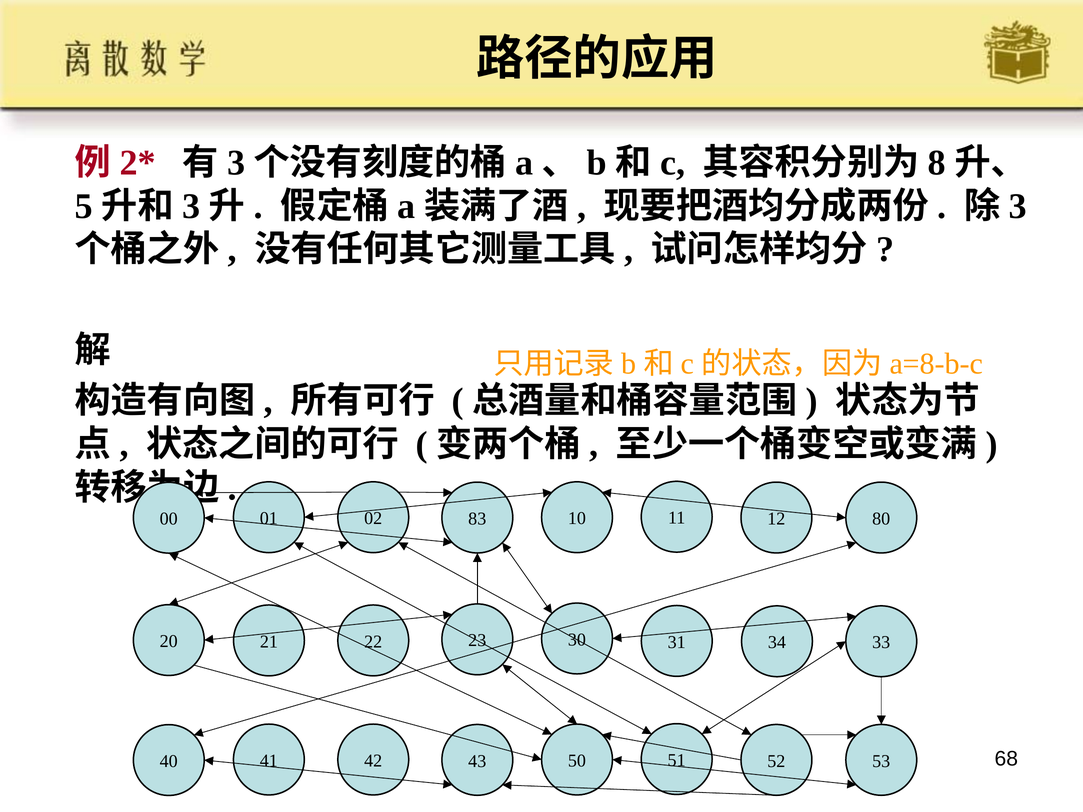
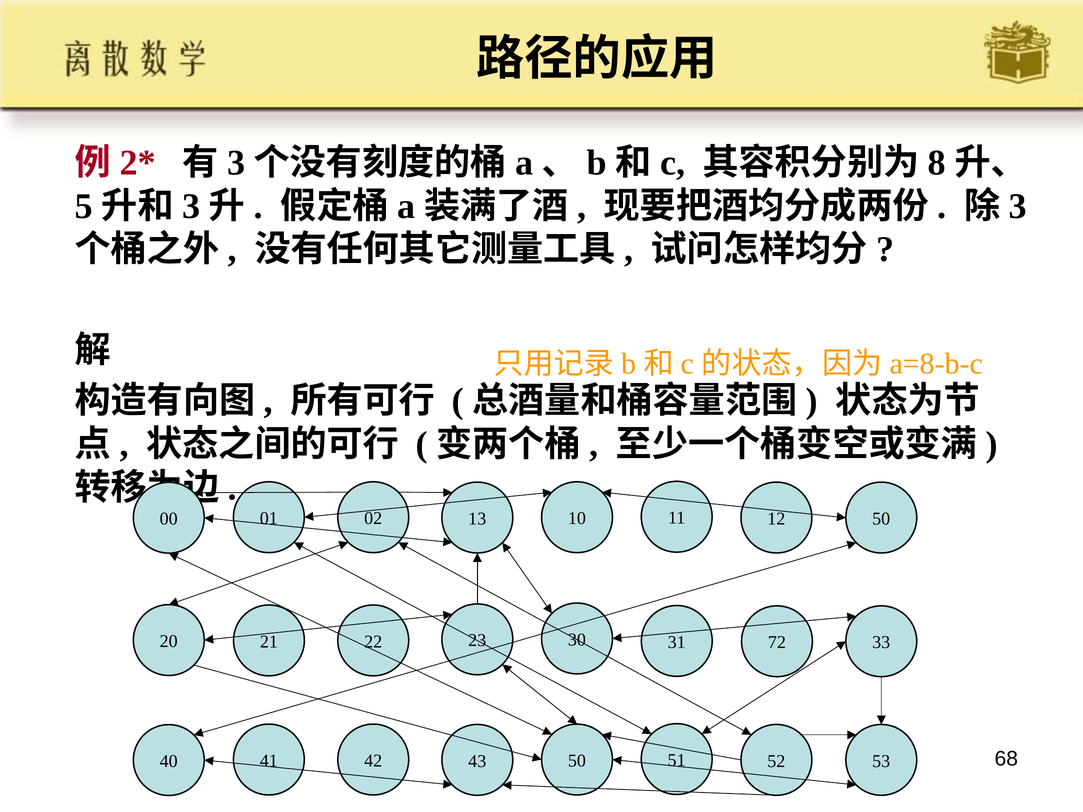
83: 83 -> 13 (477, 519)
12 80: 80 -> 50 (881, 519)
34: 34 -> 72 (777, 643)
